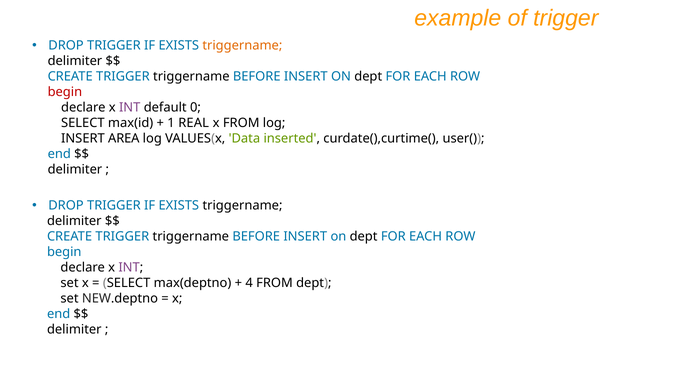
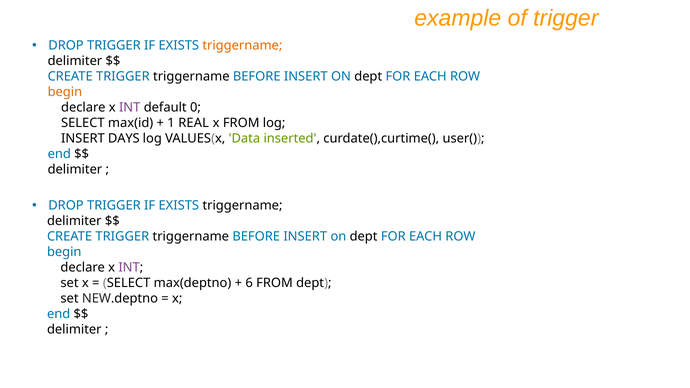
begin colour: red -> orange (65, 92)
AREA: AREA -> DAYS (124, 139)
4: 4 -> 6 (249, 283)
